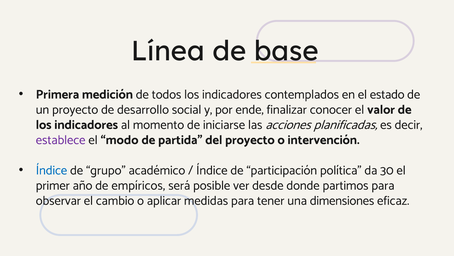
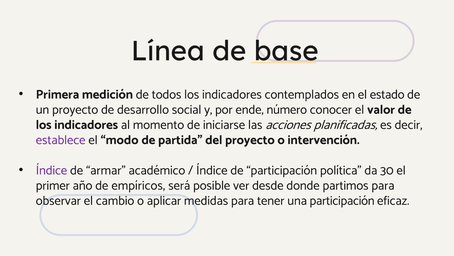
finalizar: finalizar -> número (287, 109)
Índice colour: blue -> purple (51, 170)
grupo: grupo -> armar (106, 170)
una dimensiones: dimensiones -> participación (342, 200)
